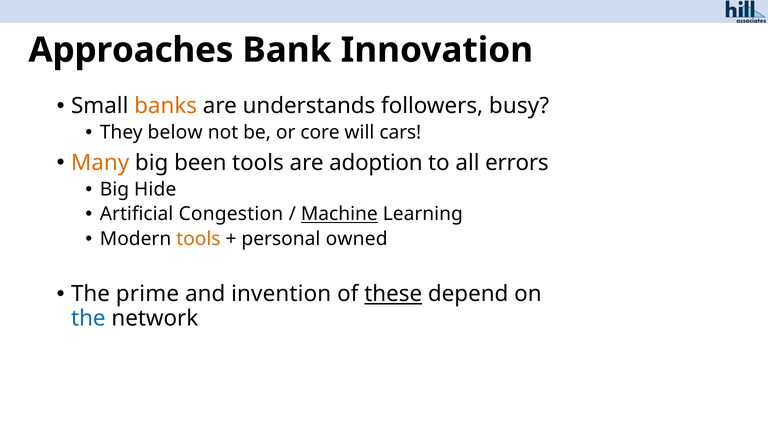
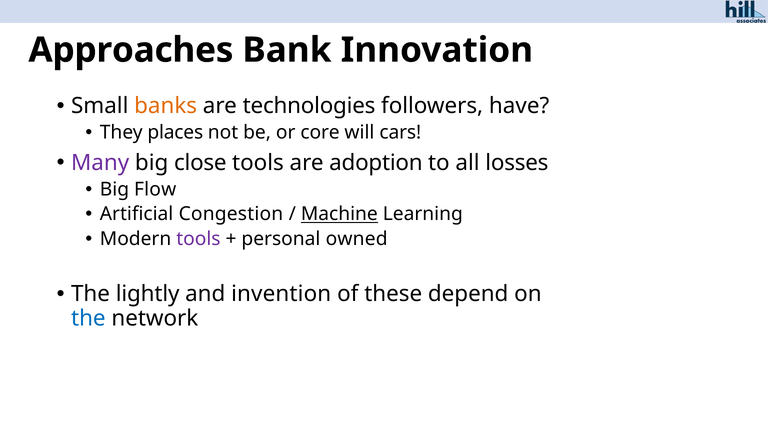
understands: understands -> technologies (309, 106)
busy: busy -> have (519, 106)
below: below -> places (175, 132)
Many colour: orange -> purple (100, 163)
been: been -> close (200, 163)
errors: errors -> losses (517, 163)
Hide: Hide -> Flow (155, 189)
tools colour: orange -> purple (198, 239)
prime: prime -> lightly (148, 294)
these underline: present -> none (393, 294)
